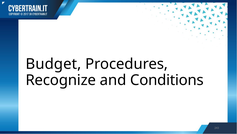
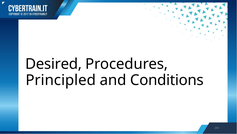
Budget: Budget -> Desired (54, 64)
Recognize: Recognize -> Principled (61, 80)
